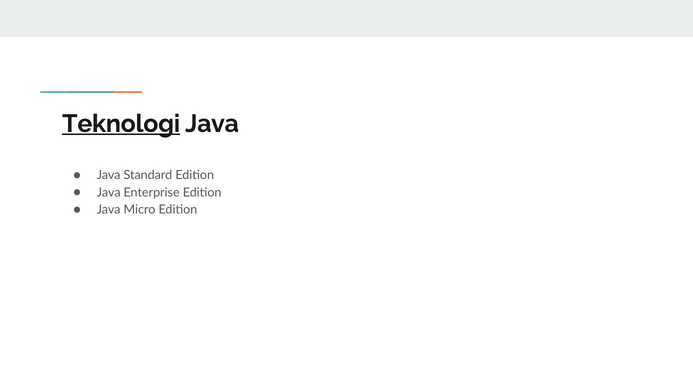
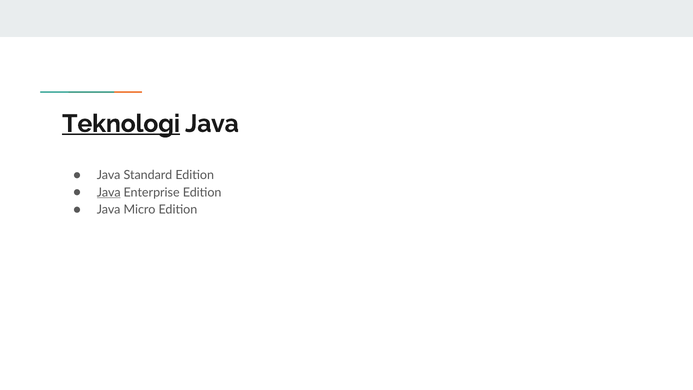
Java underline: none -> present (109, 192)
